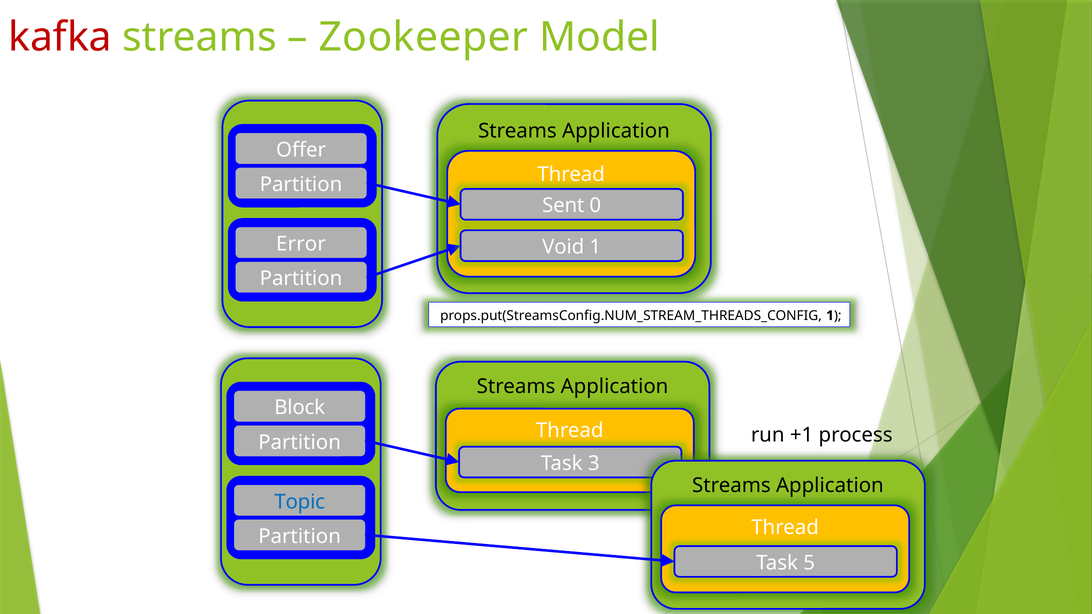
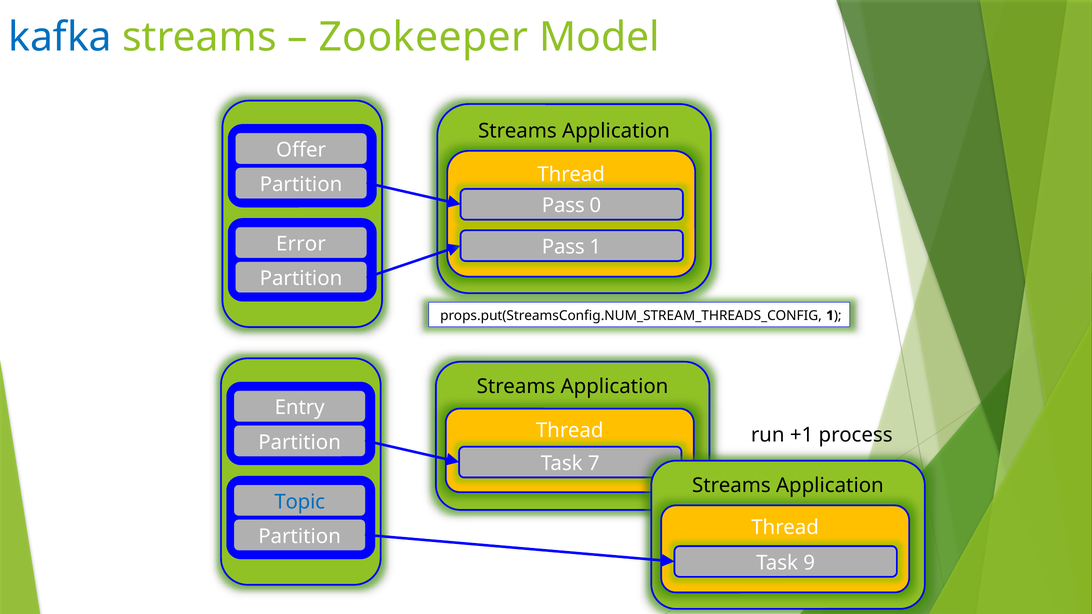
kafka colour: red -> blue (60, 37)
Sent: Sent -> Pass (563, 206)
Void: Void -> Pass (563, 247)
Block: Block -> Entry (300, 408)
3: 3 -> 7 (594, 464)
5: 5 -> 9 (809, 563)
